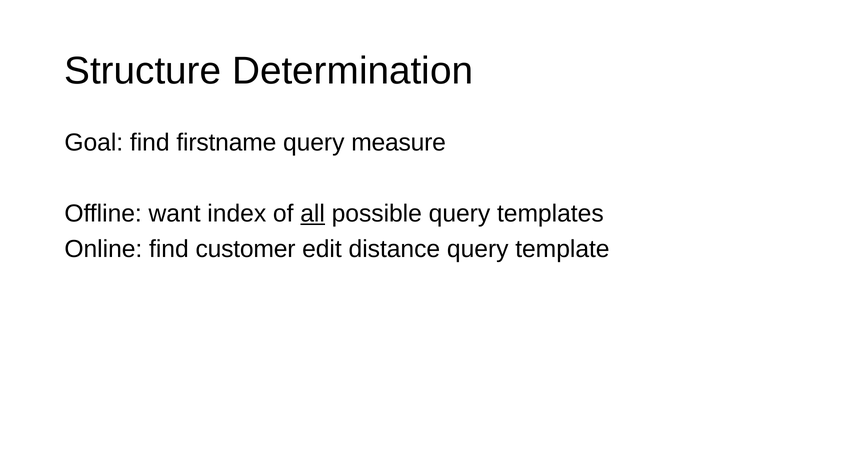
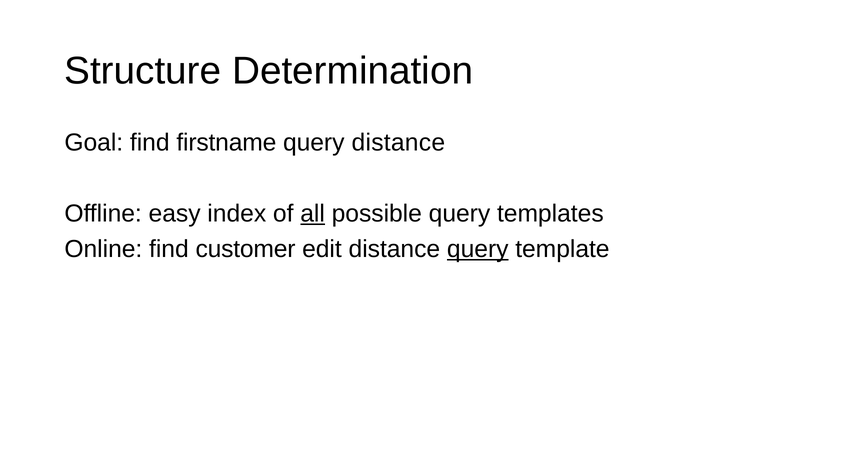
query measure: measure -> distance (398, 143)
want: want -> easy (175, 214)
query underline: none -> present (478, 249)
